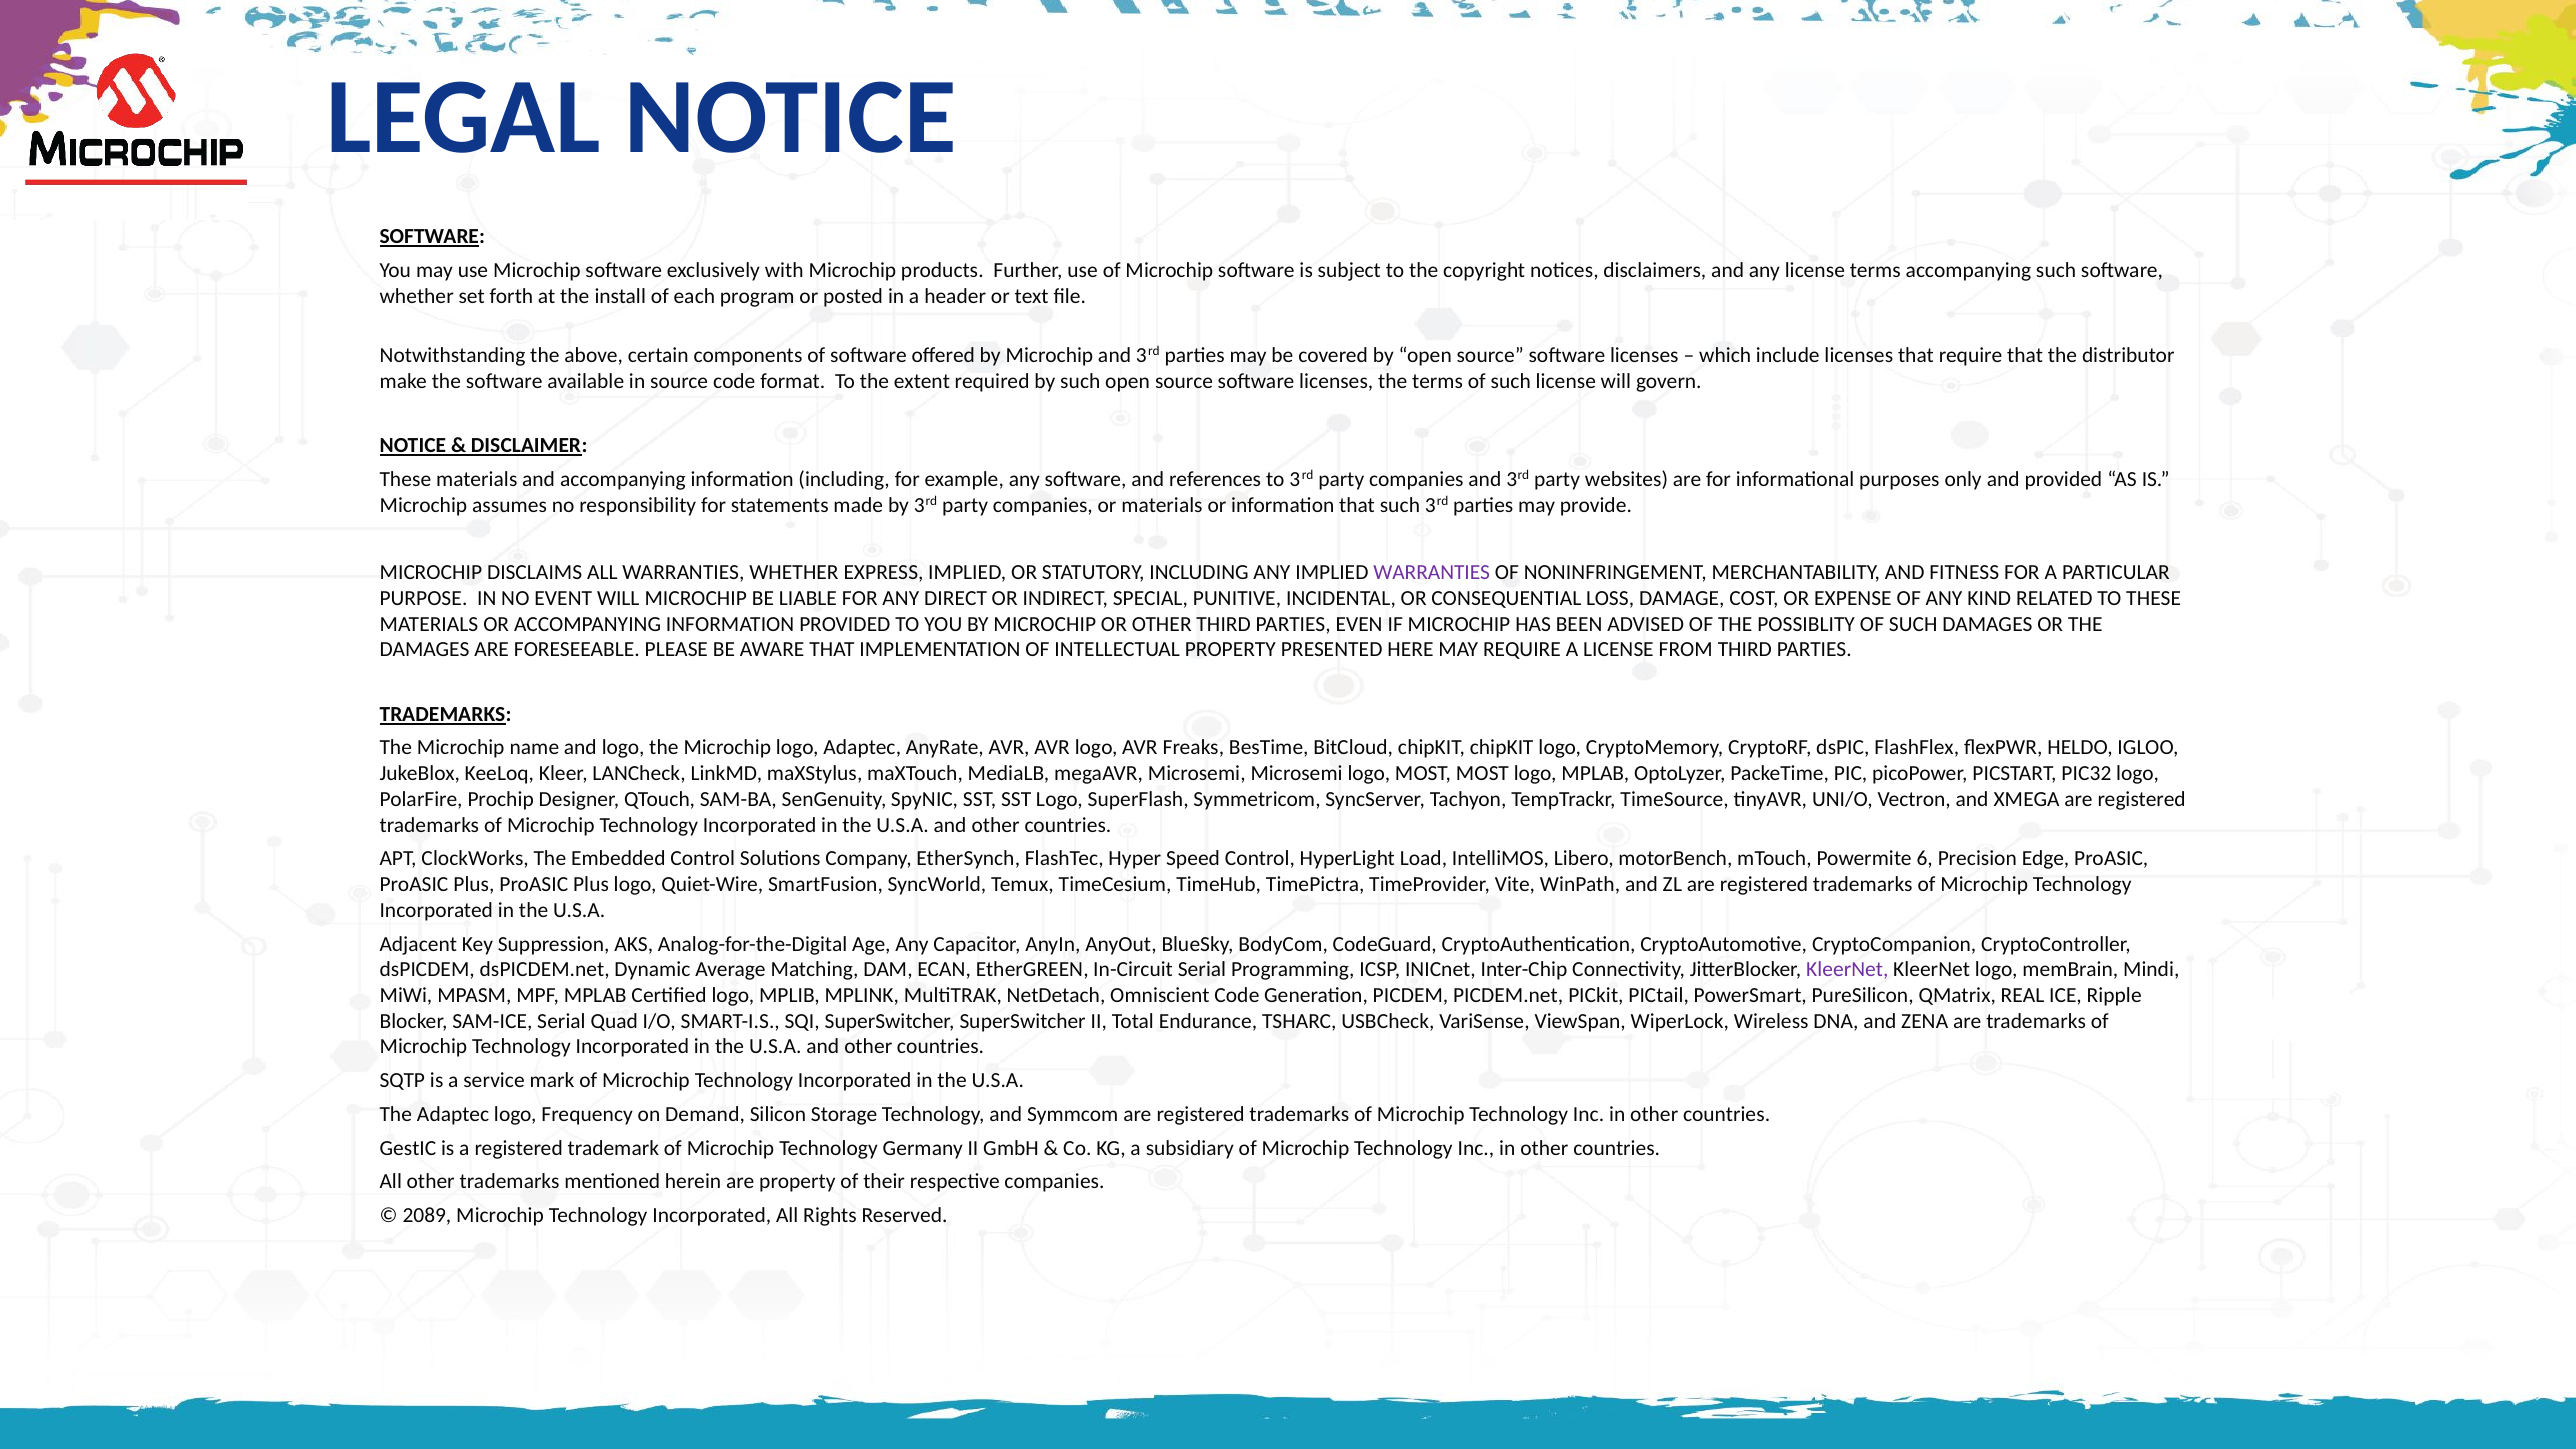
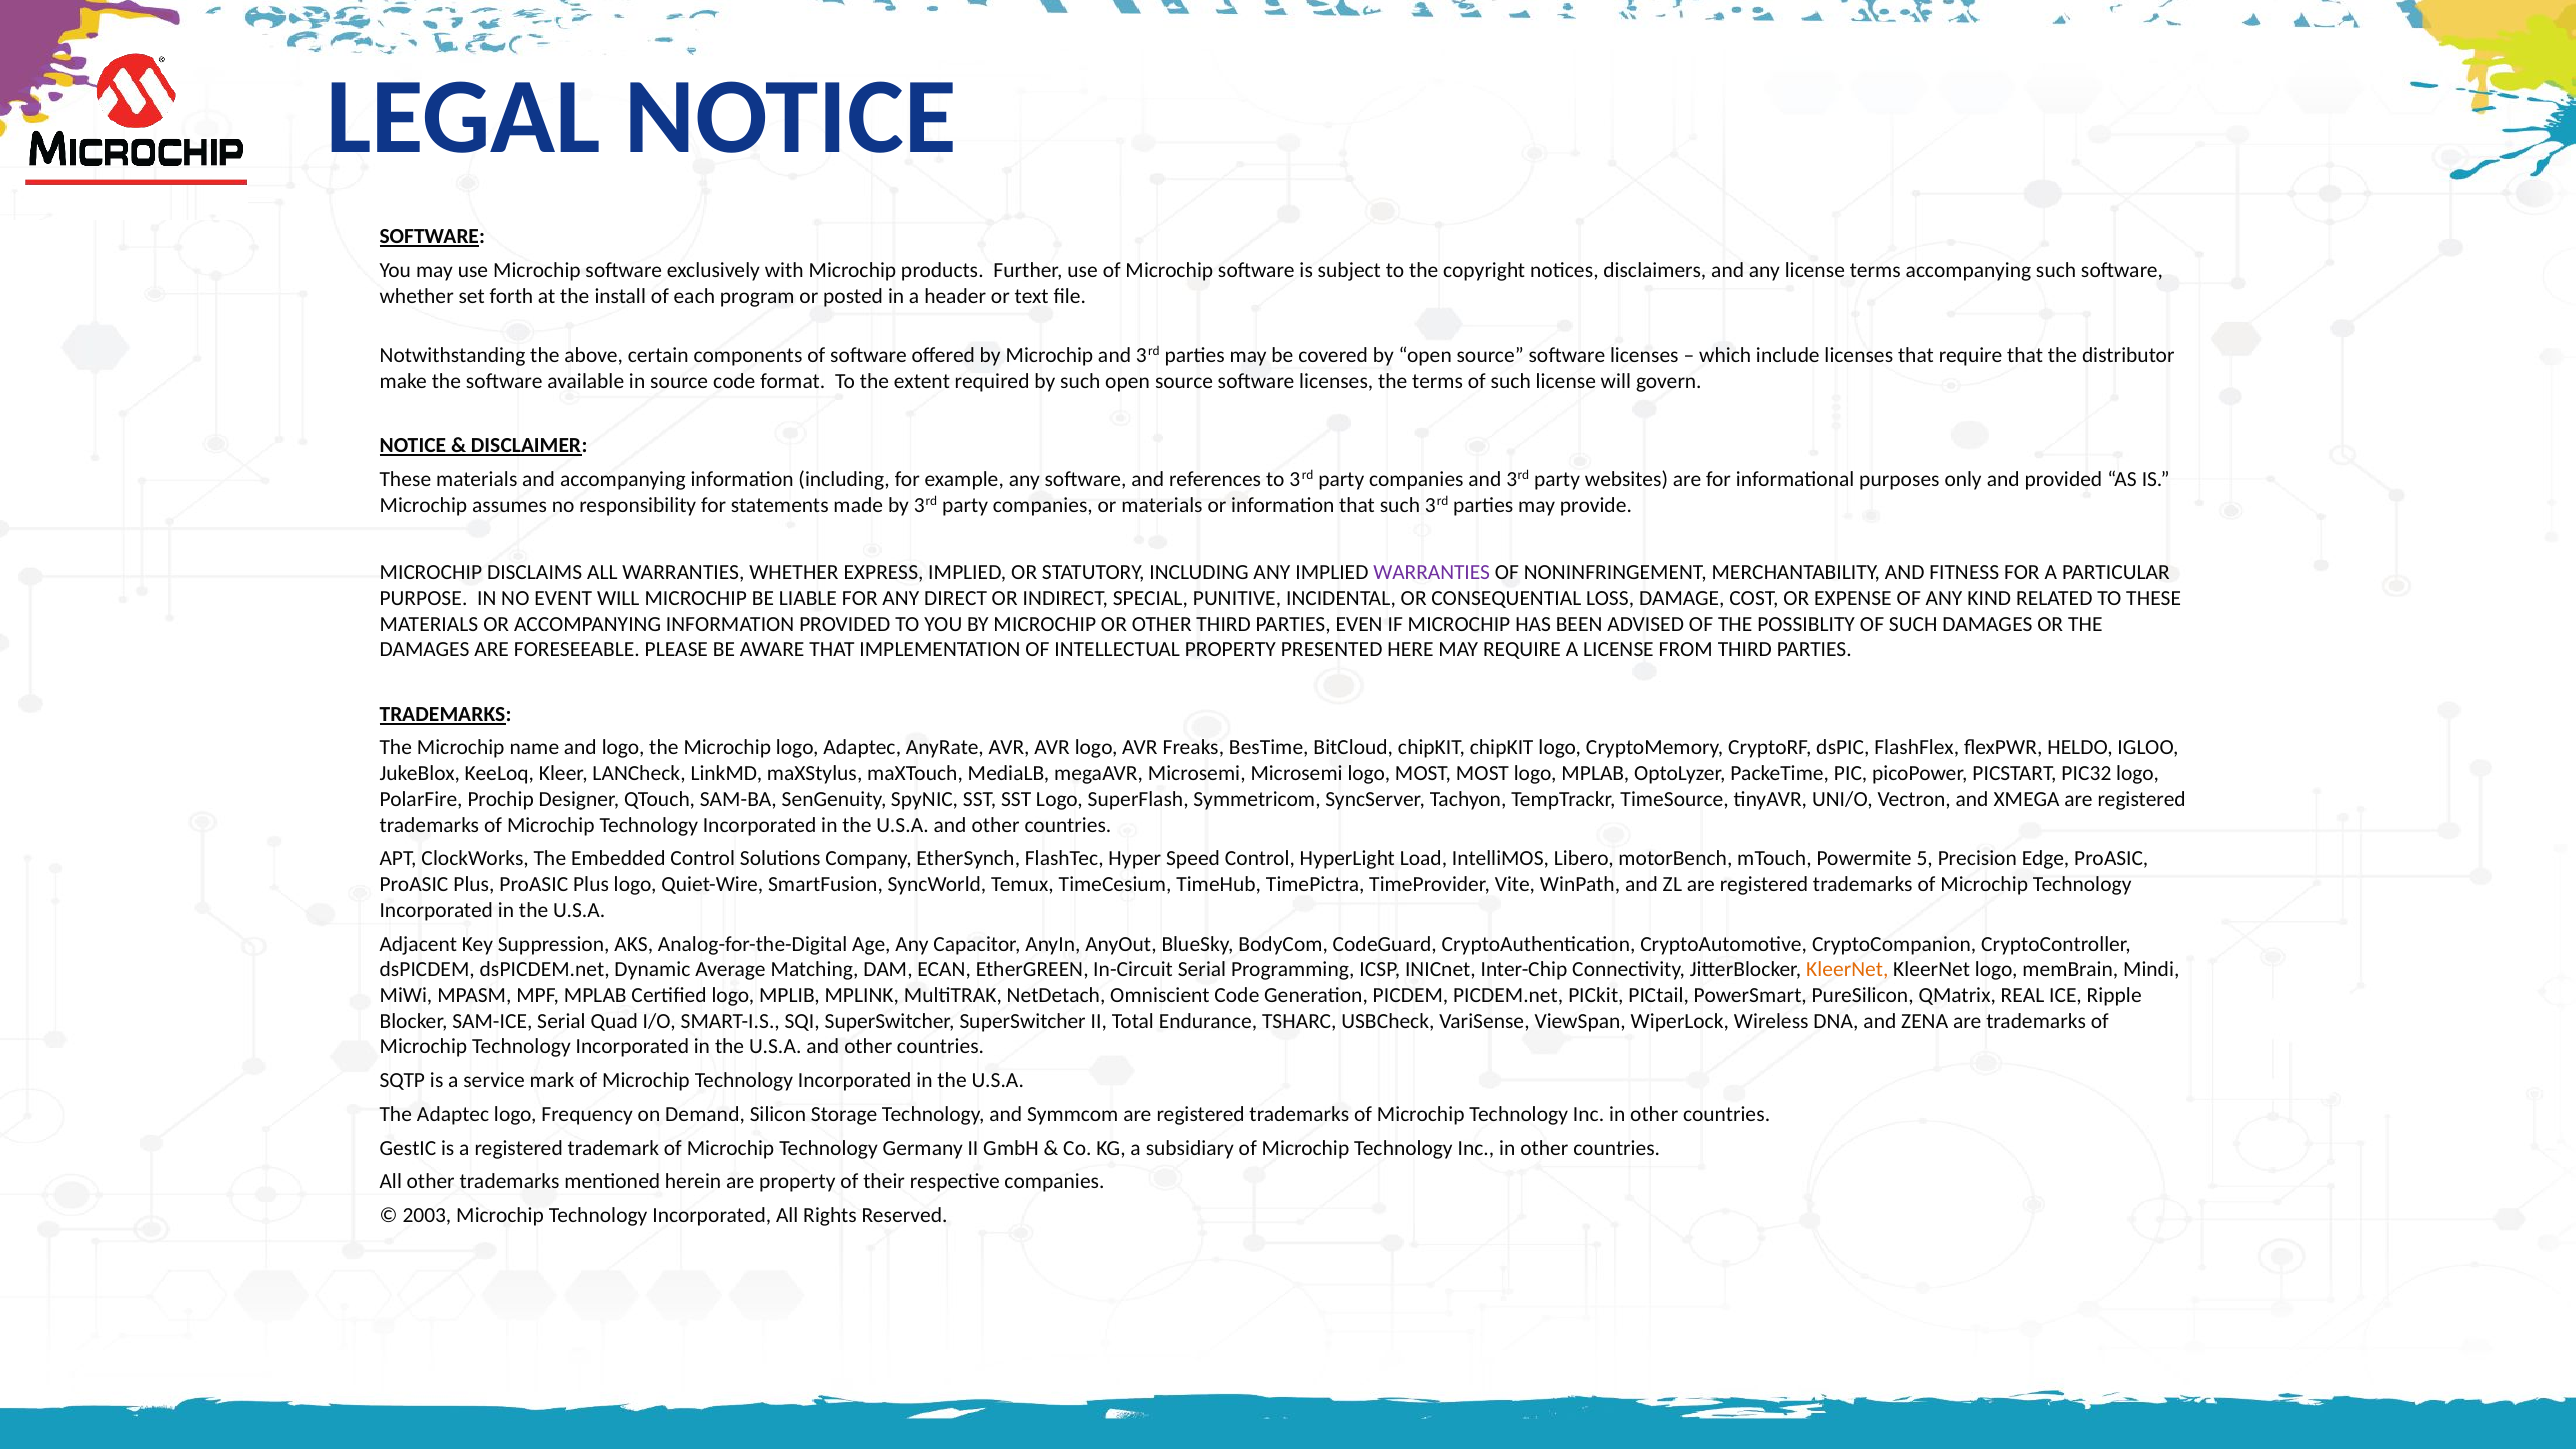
6: 6 -> 5 (1925, 859)
KleerNet colour: purple -> orange (1847, 970)
2089: 2089 -> 2003 (427, 1216)
